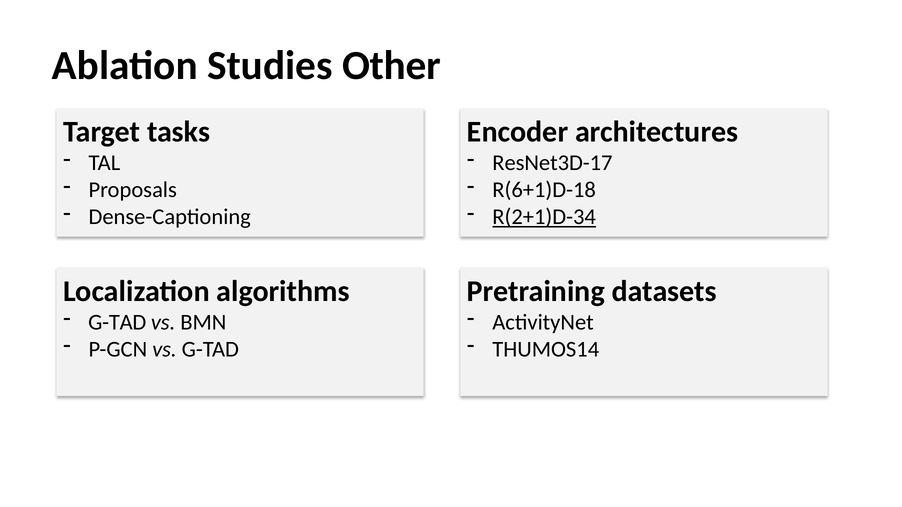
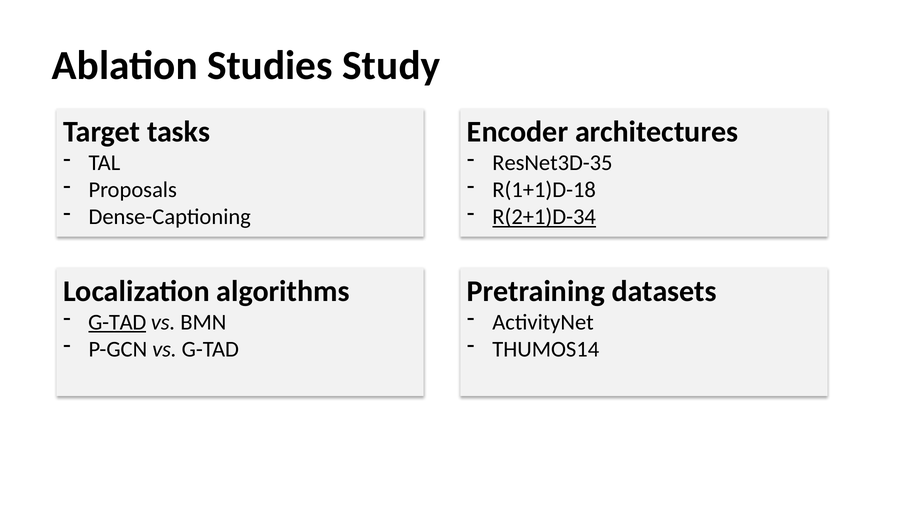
Other: Other -> Study (391, 65)
ResNet3D-17: ResNet3D-17 -> ResNet3D-35 (552, 163)
R(6+1)D-18: R(6+1)D-18 -> R(1+1)D-18 (544, 190)
G-TAD underline: none -> present (117, 322)
